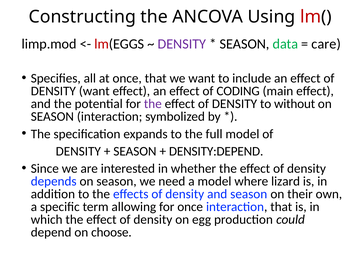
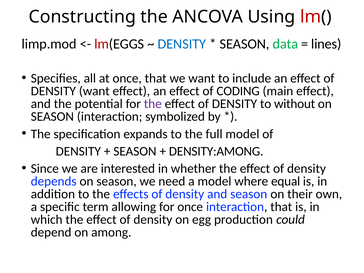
DENSITY colour: purple -> blue (182, 44)
care: care -> lines (326, 44)
DENSITY:DEPEND: DENSITY:DEPEND -> DENSITY:AMONG (216, 151)
lizard: lizard -> equal (286, 181)
choose: choose -> among (111, 232)
